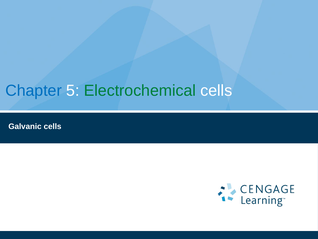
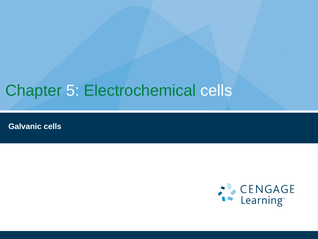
Chapter colour: blue -> green (34, 90)
